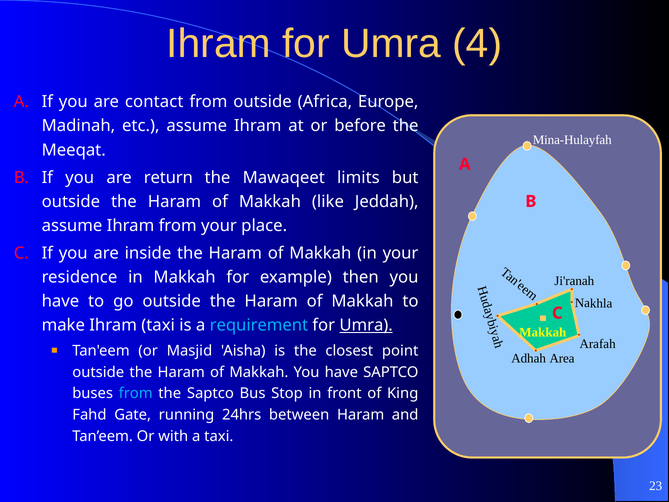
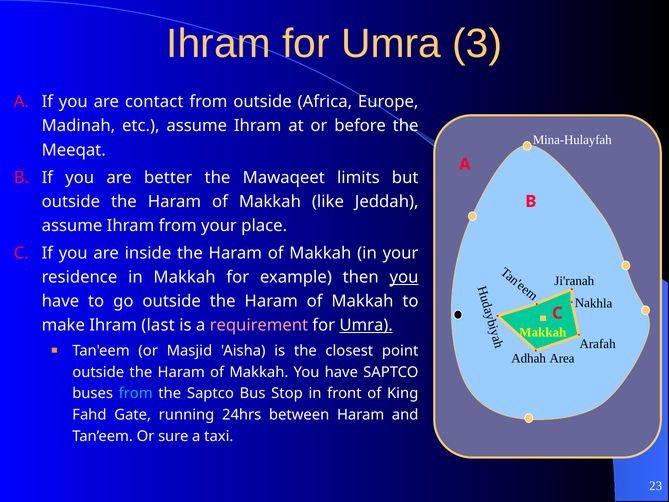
4: 4 -> 3 (477, 44)
return: return -> better (168, 177)
you underline: none -> present (404, 277)
Ihram taxi: taxi -> last (158, 325)
requirement colour: light blue -> pink (259, 325)
with: with -> sure (173, 436)
